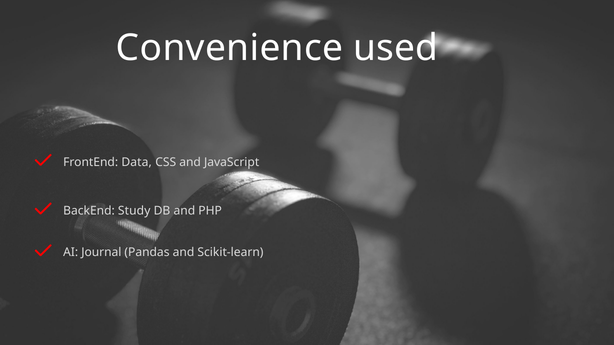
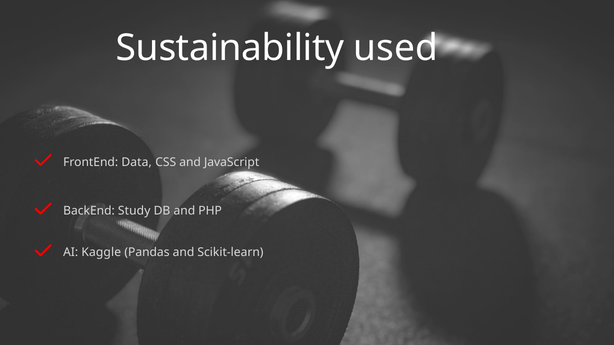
Convenience: Convenience -> Sustainability (230, 48)
Journal: Journal -> Kaggle (101, 253)
